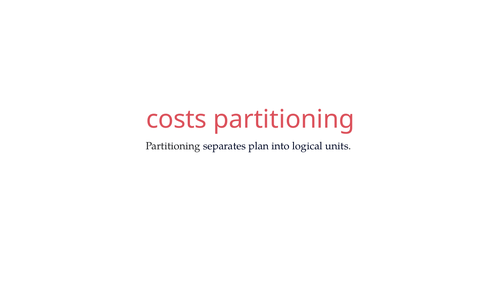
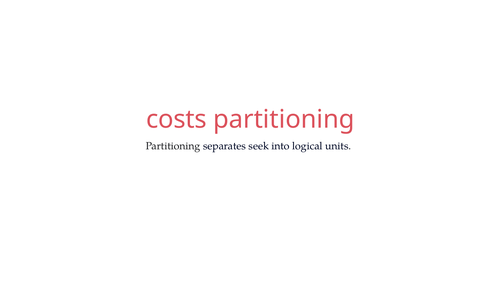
plan: plan -> seek (259, 146)
